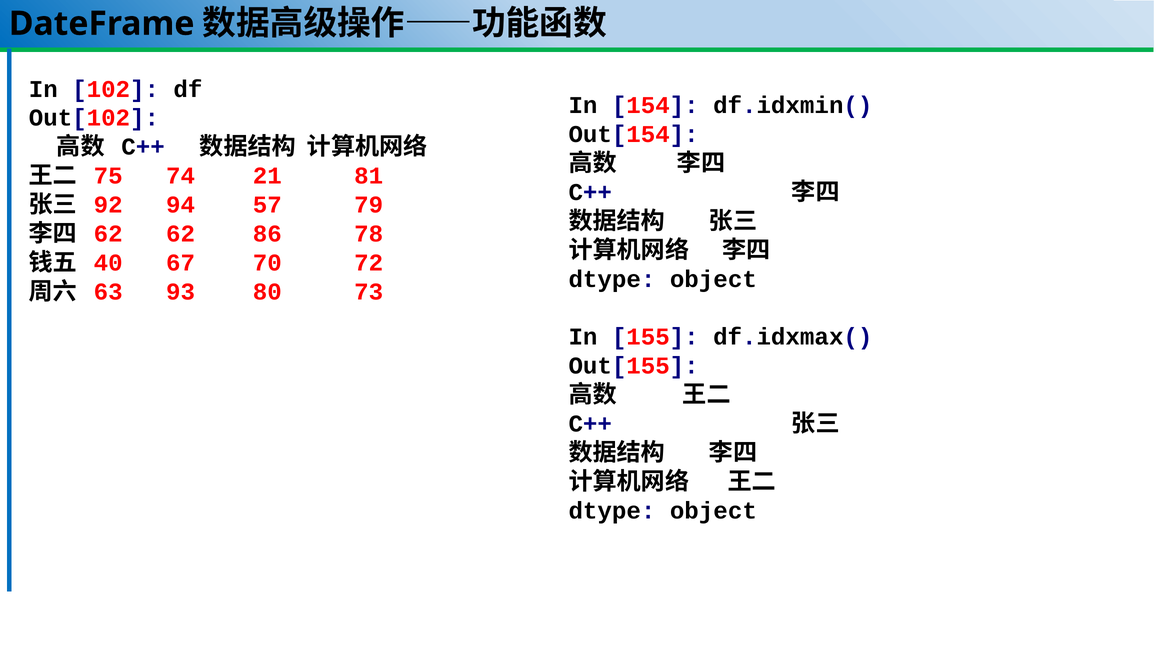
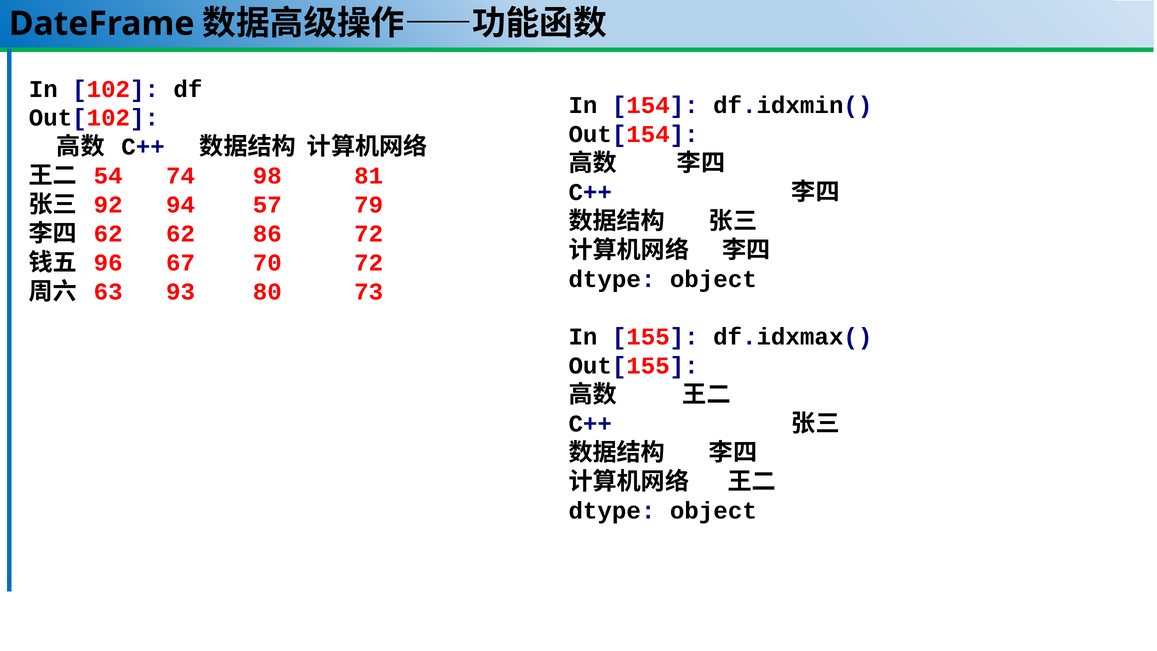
75: 75 -> 54 (108, 176)
21: 21 -> 98 (267, 176)
86 78: 78 -> 72 (369, 234)
40: 40 -> 96 (108, 263)
